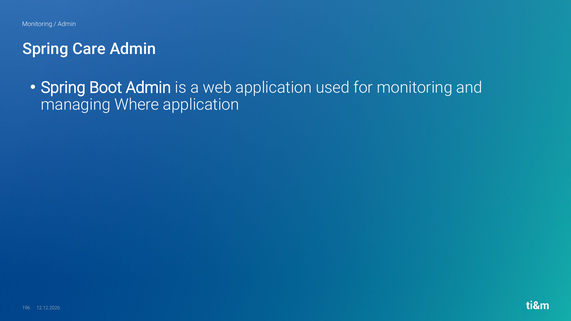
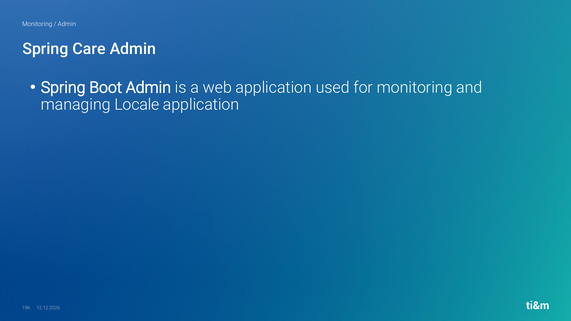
Where: Where -> Locale (137, 105)
